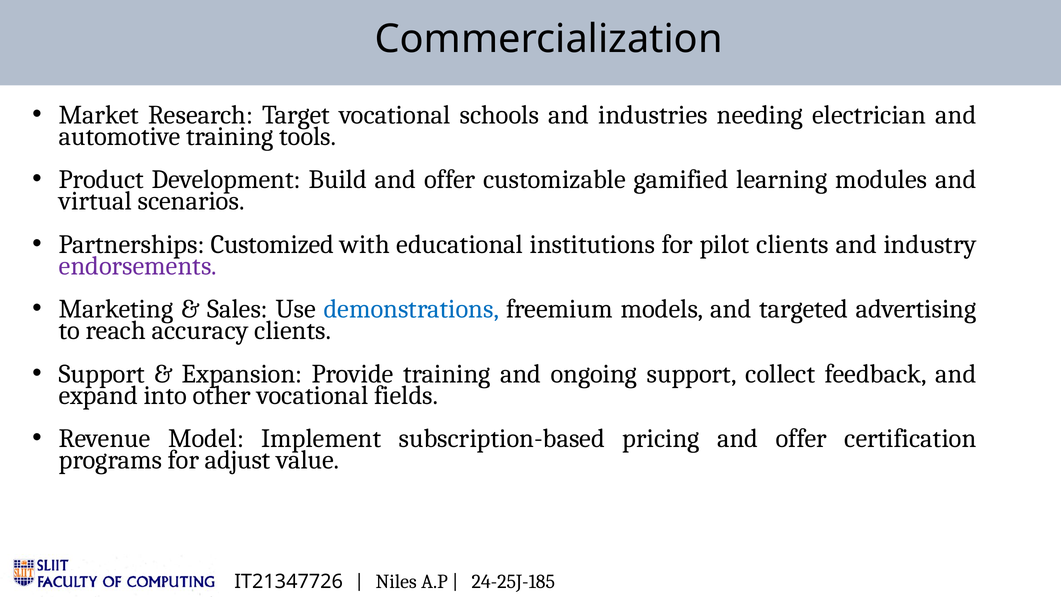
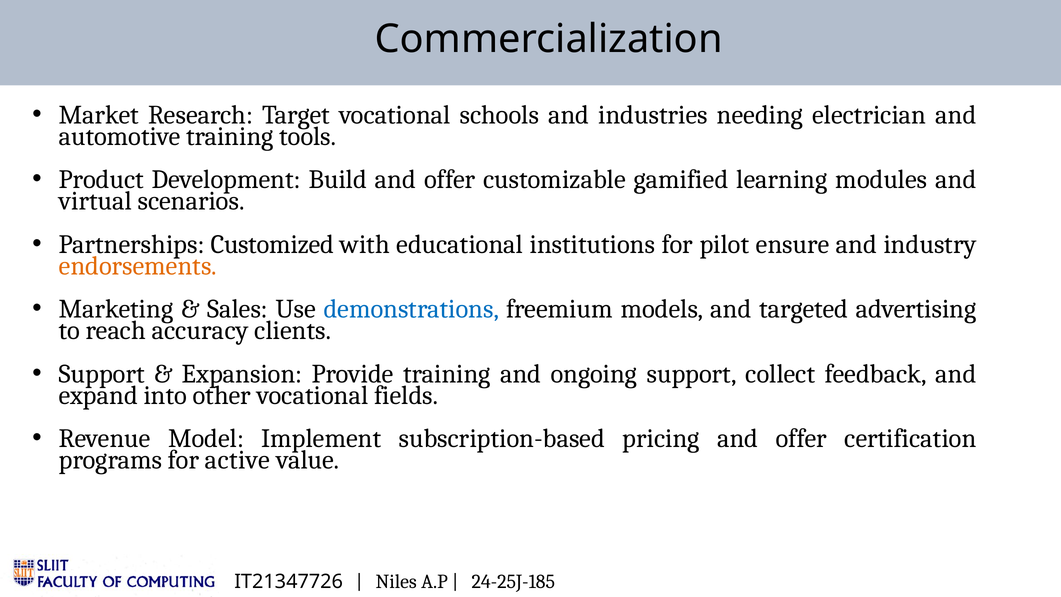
pilot clients: clients -> ensure (793, 244)
endorsements colour: purple -> orange (138, 266)
adjust: adjust -> active (238, 460)
